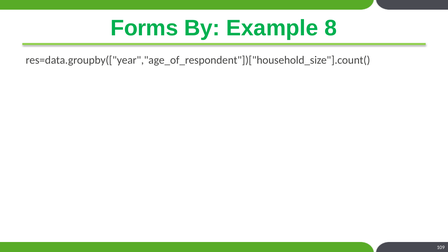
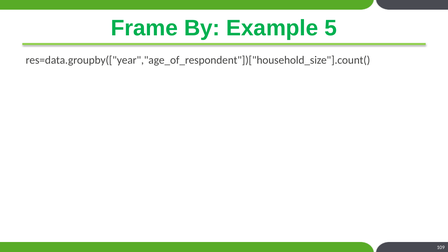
Forms: Forms -> Frame (144, 28)
8: 8 -> 5 (331, 28)
